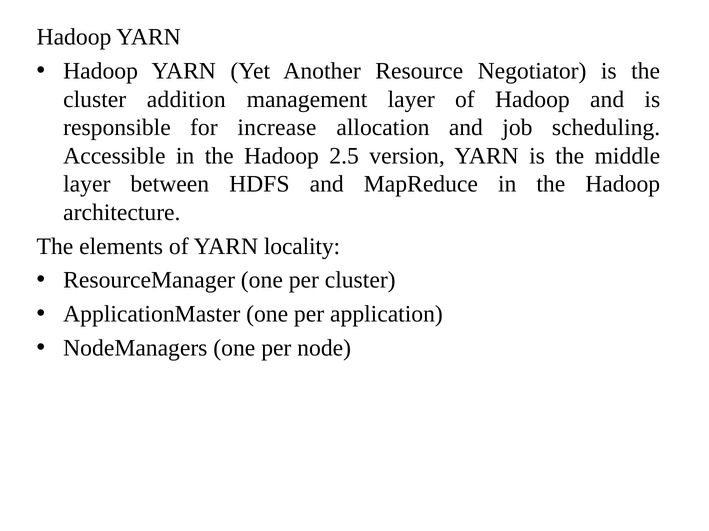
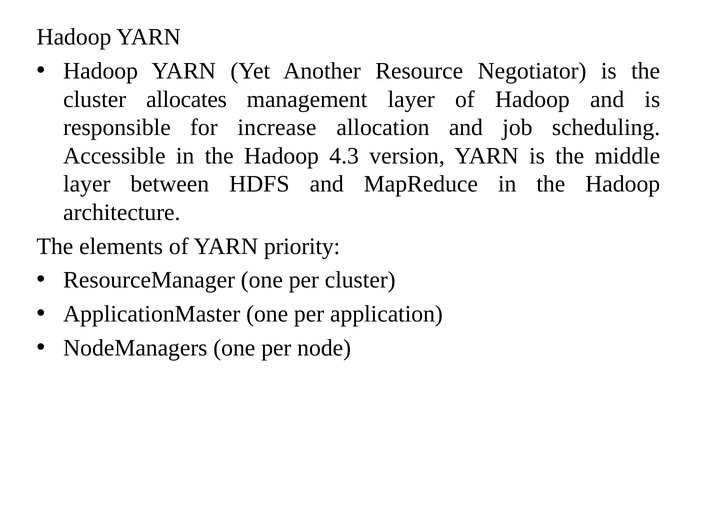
addition: addition -> allocates (187, 99)
2.5: 2.5 -> 4.3 (344, 156)
locality: locality -> priority (302, 247)
